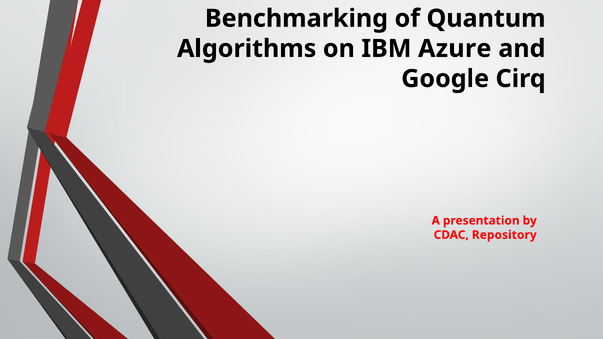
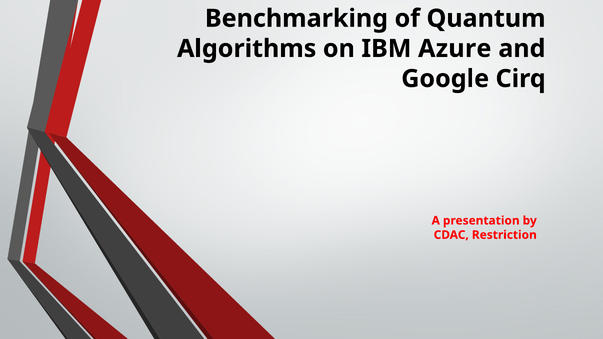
Repository: Repository -> Restriction (504, 235)
